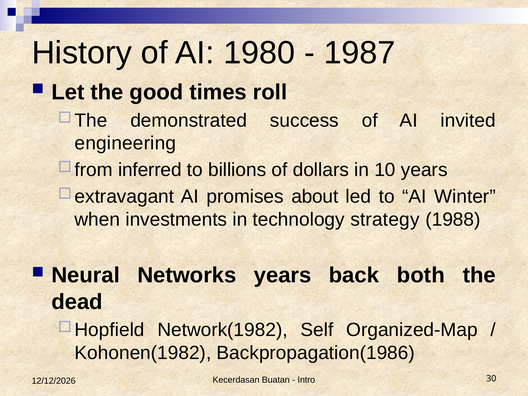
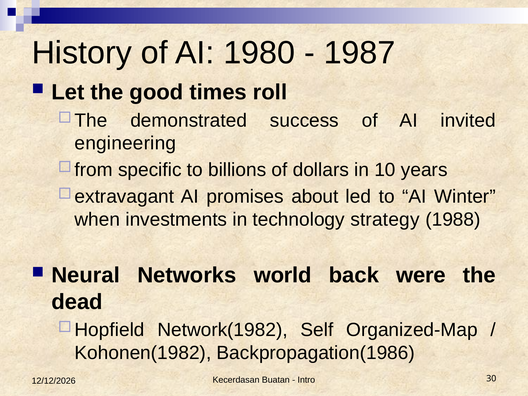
inferred: inferred -> specific (150, 170)
Networks years: years -> world (283, 275)
both: both -> were (421, 275)
